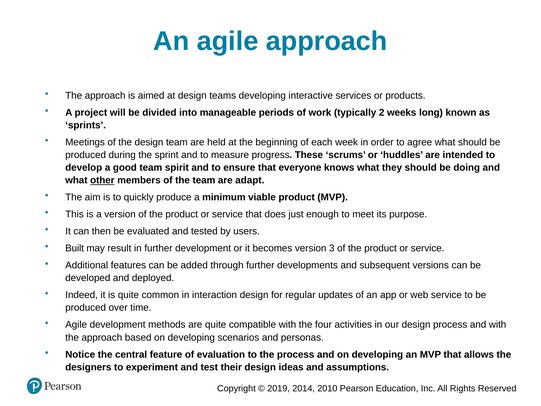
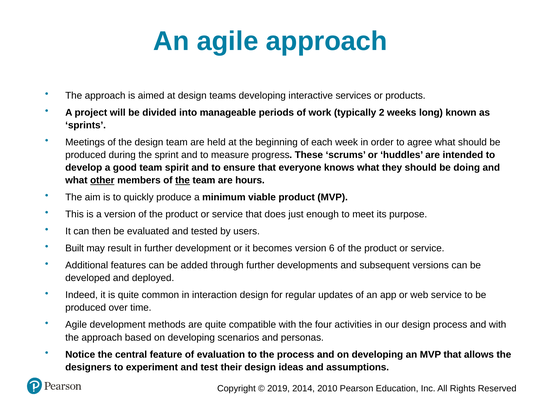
the underline: none -> present (183, 180)
adapt: adapt -> hours (250, 180)
3: 3 -> 6 (332, 248)
